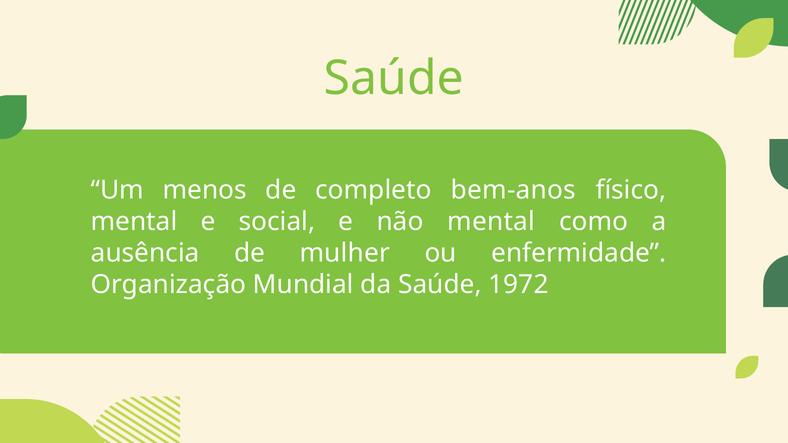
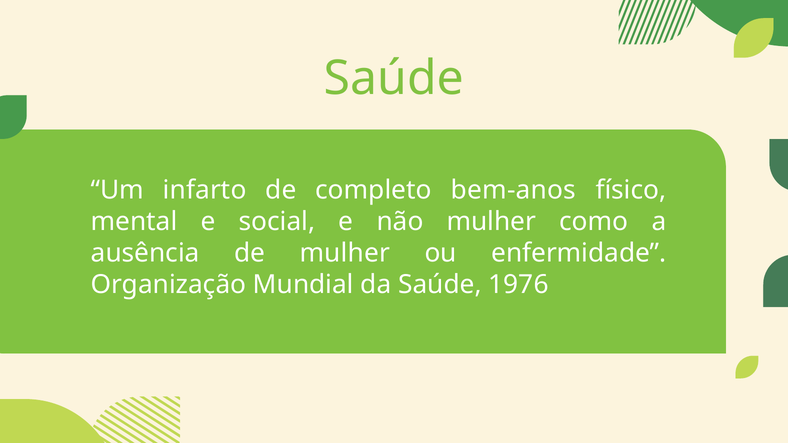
menos: menos -> infarto (205, 190)
não mental: mental -> mulher (491, 222)
1972: 1972 -> 1976 (518, 285)
